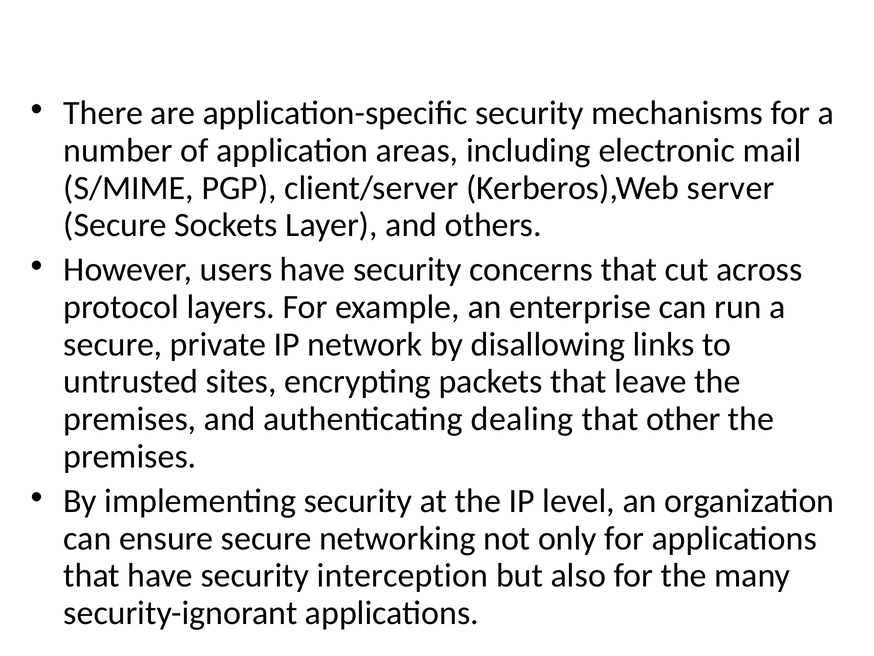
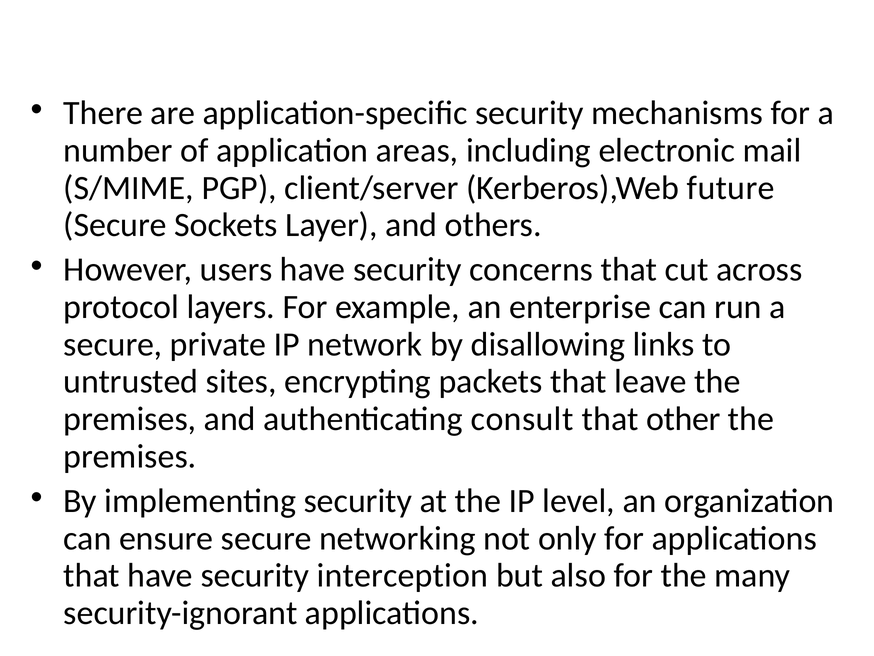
server: server -> future (731, 188)
dealing: dealing -> consult (522, 419)
